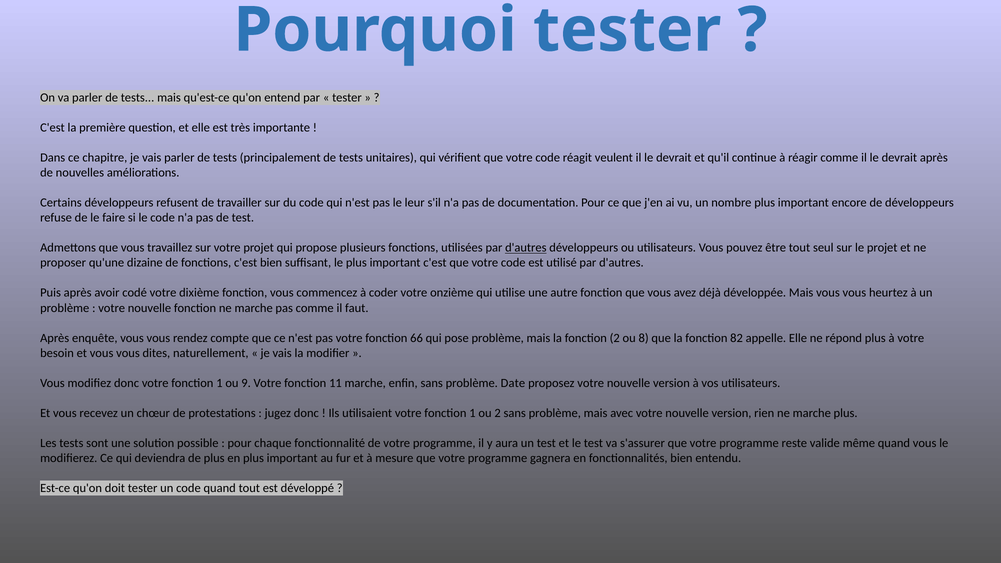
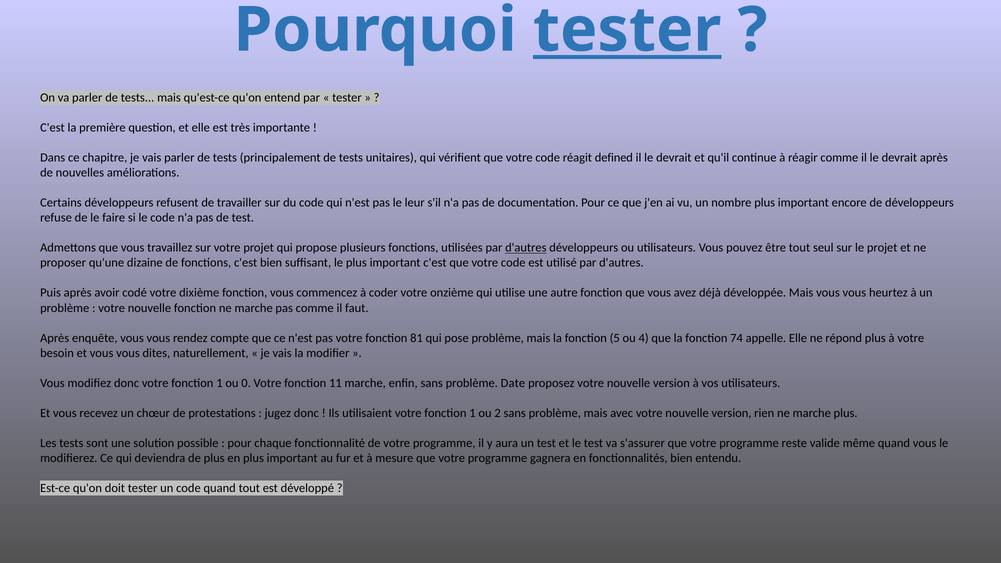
tester underline: none -> present (627, 30)
veulent: veulent -> defined (614, 158)
66: 66 -> 81 (417, 338)
fonction 2: 2 -> 5 (615, 338)
8: 8 -> 4 (644, 338)
82: 82 -> 74 (737, 338)
9: 9 -> 0 (246, 383)
